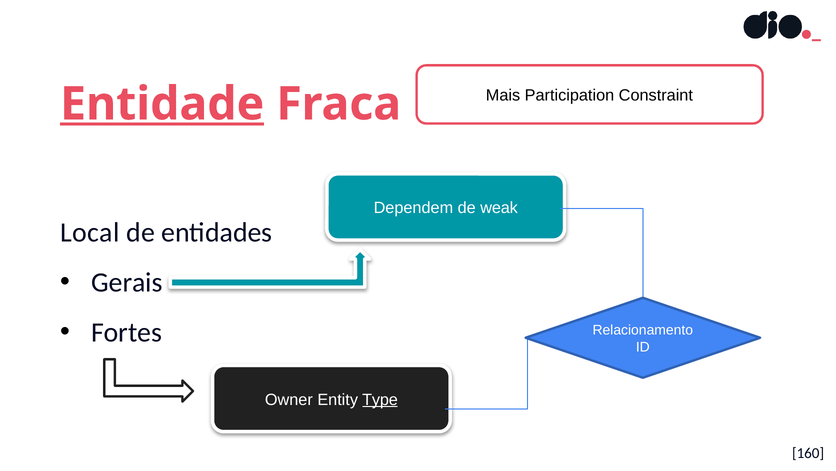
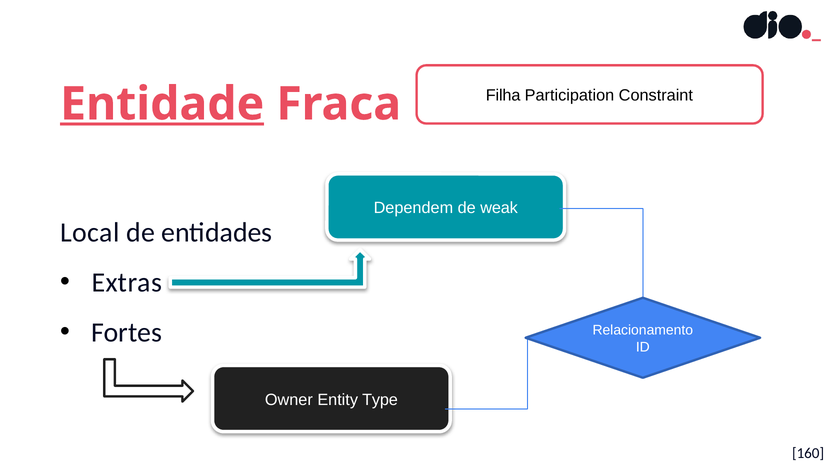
Mais: Mais -> Filha (503, 95)
Gerais: Gerais -> Extras (127, 282)
Type underline: present -> none (380, 399)
